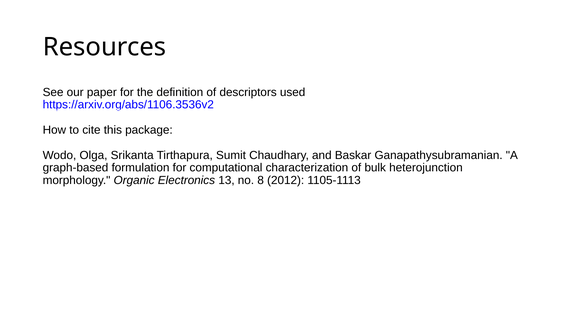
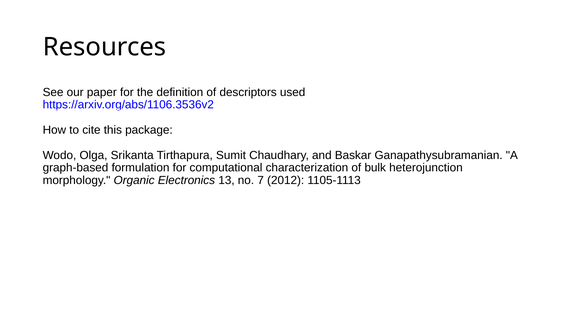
8: 8 -> 7 (261, 181)
